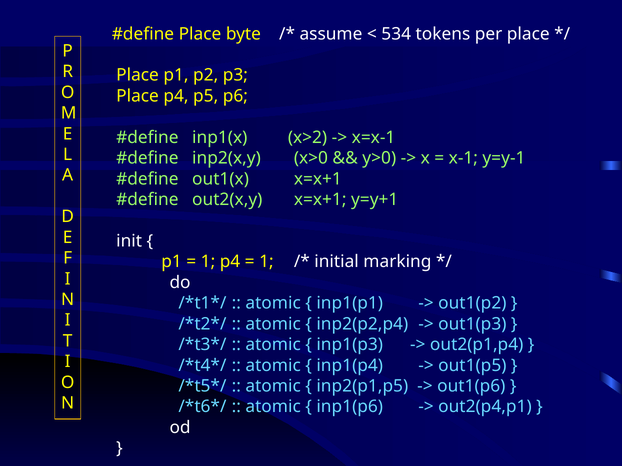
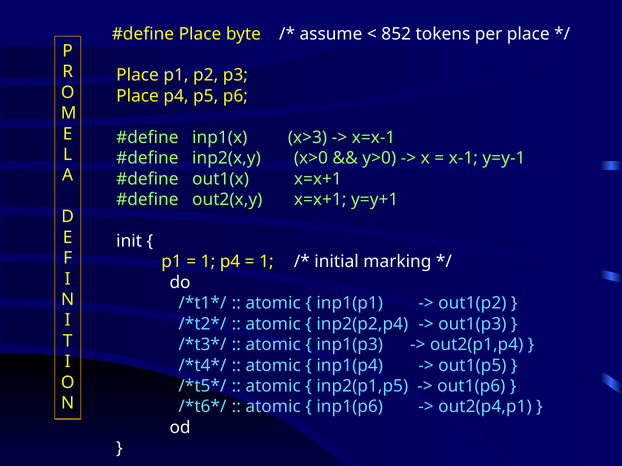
534: 534 -> 852 (396, 34)
x>2: x>2 -> x>3 (308, 138)
